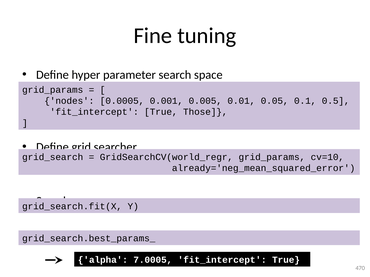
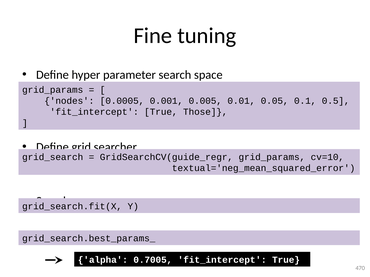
GridSearchCV(world_regr: GridSearchCV(world_regr -> GridSearchCV(guide_regr (166, 157)
already='neg_mean_squared_error: already='neg_mean_squared_error -> textual='neg_mean_squared_error (264, 168)
7.0005: 7.0005 -> 0.7005 (153, 260)
